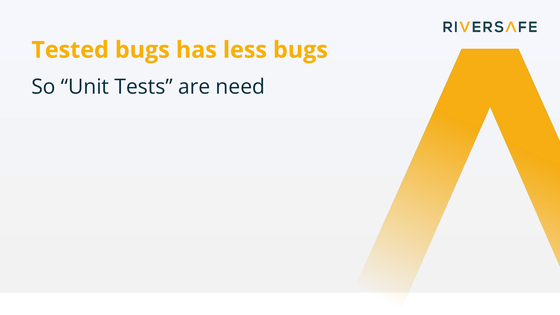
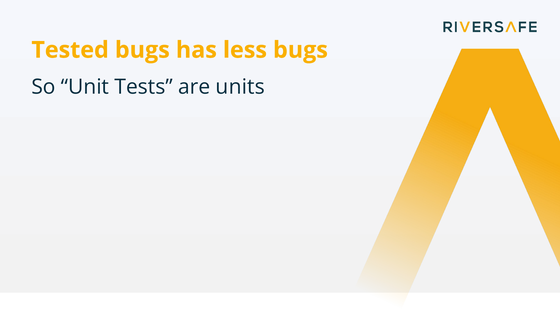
need: need -> units (240, 87)
